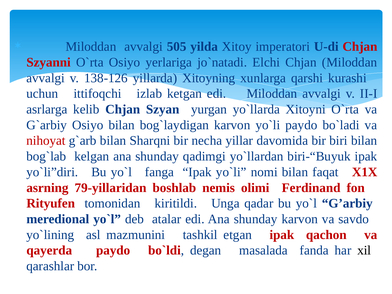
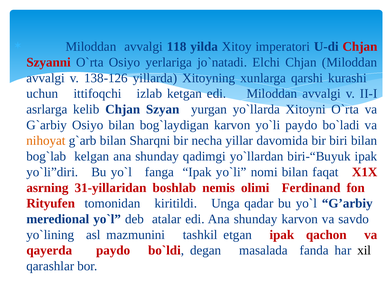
505: 505 -> 118 (177, 47)
nihoyat colour: red -> orange (46, 141)
79-yillaridan: 79-yillaridan -> 31-yillaridan (111, 188)
